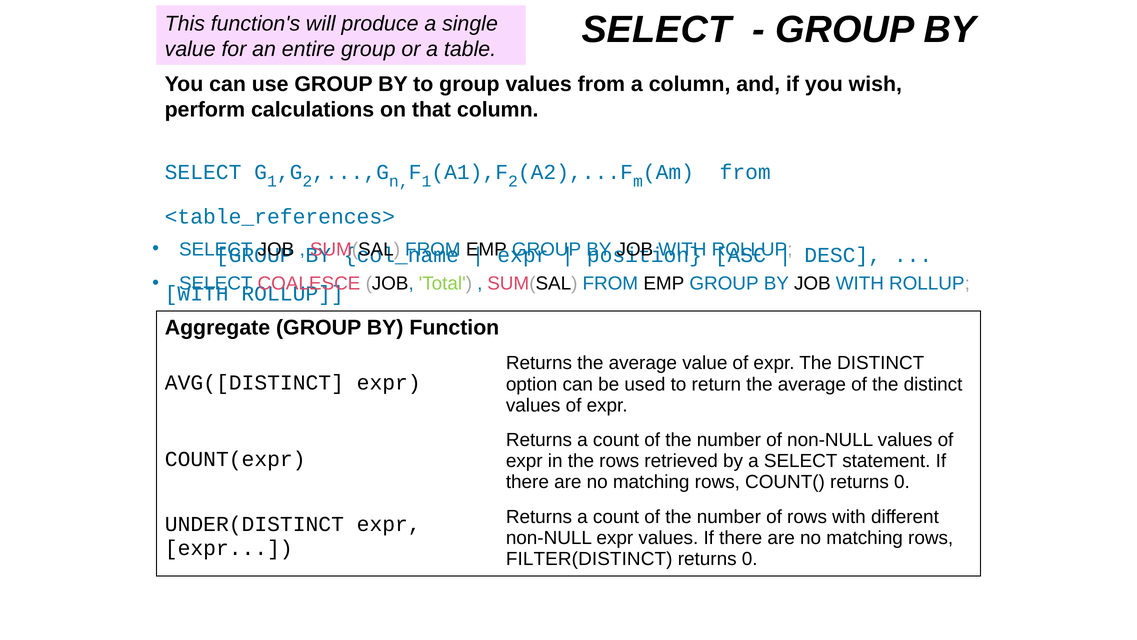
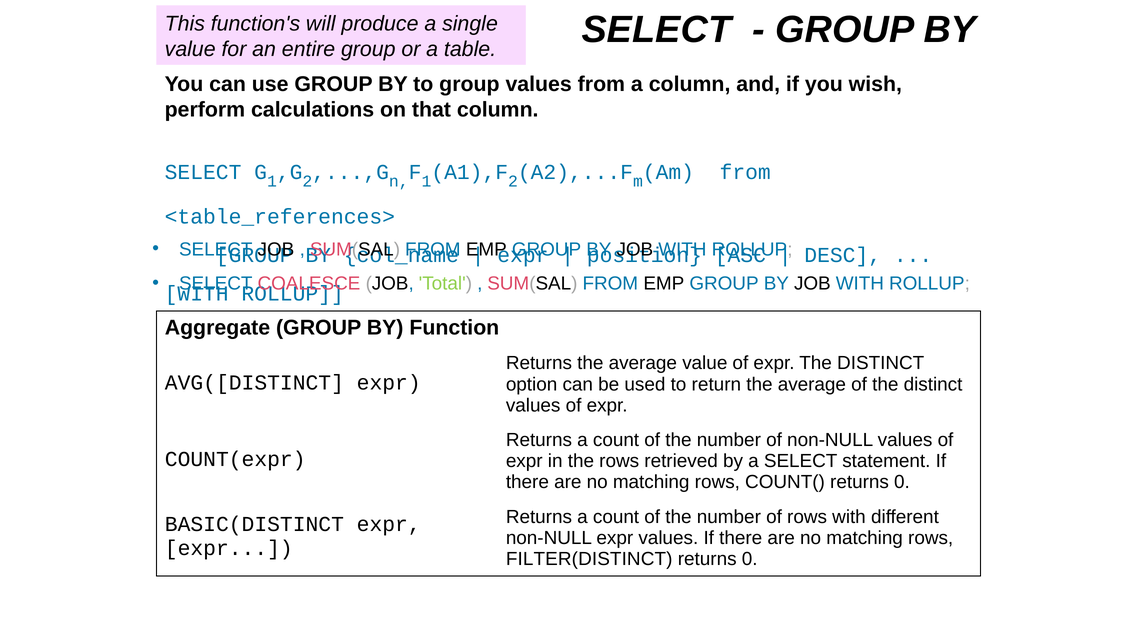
UNDER(DISTINCT: UNDER(DISTINCT -> BASIC(DISTINCT (254, 524)
